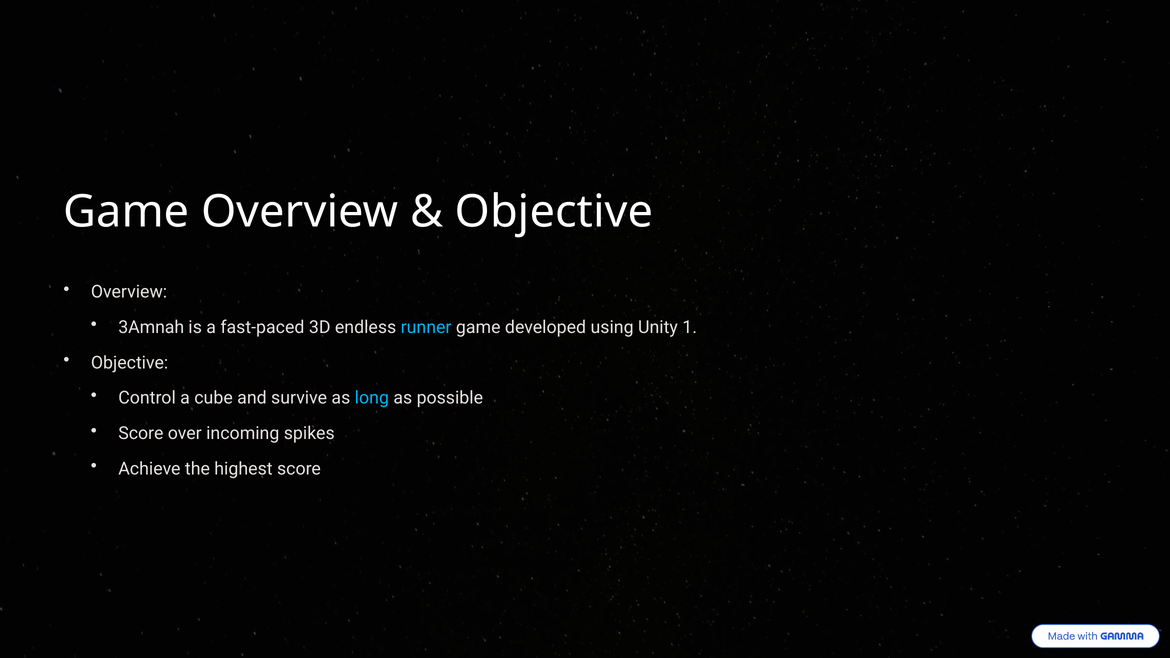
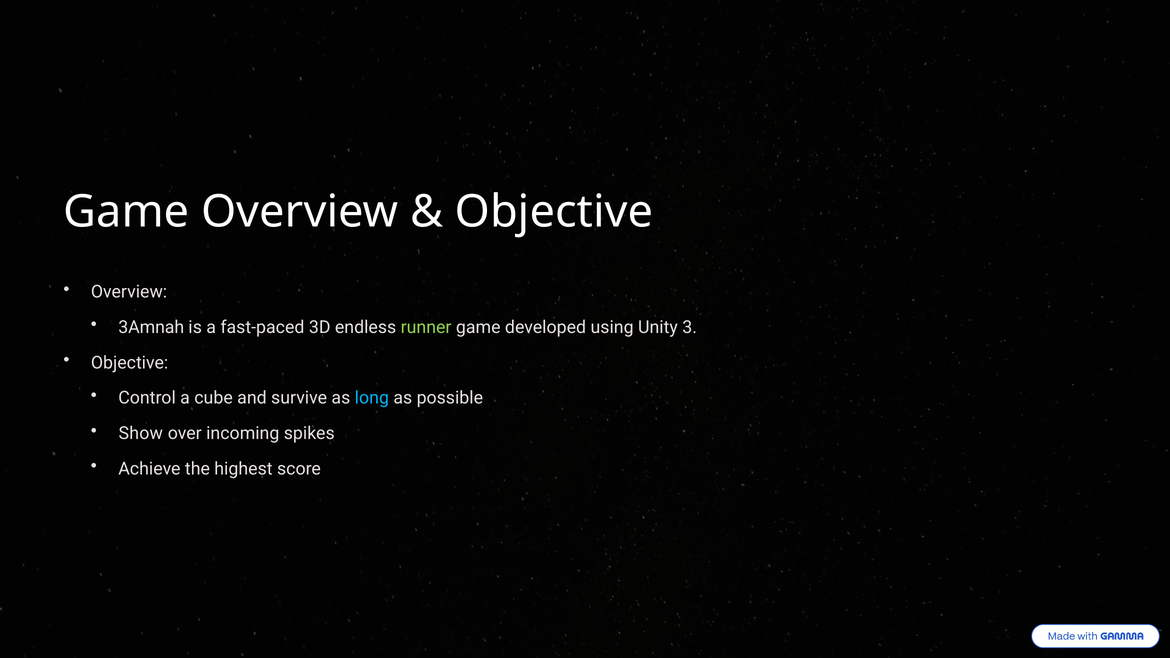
runner colour: light blue -> light green (426, 327)
1: 1 -> 3 (690, 327)
Score: Score -> Show (141, 434)
